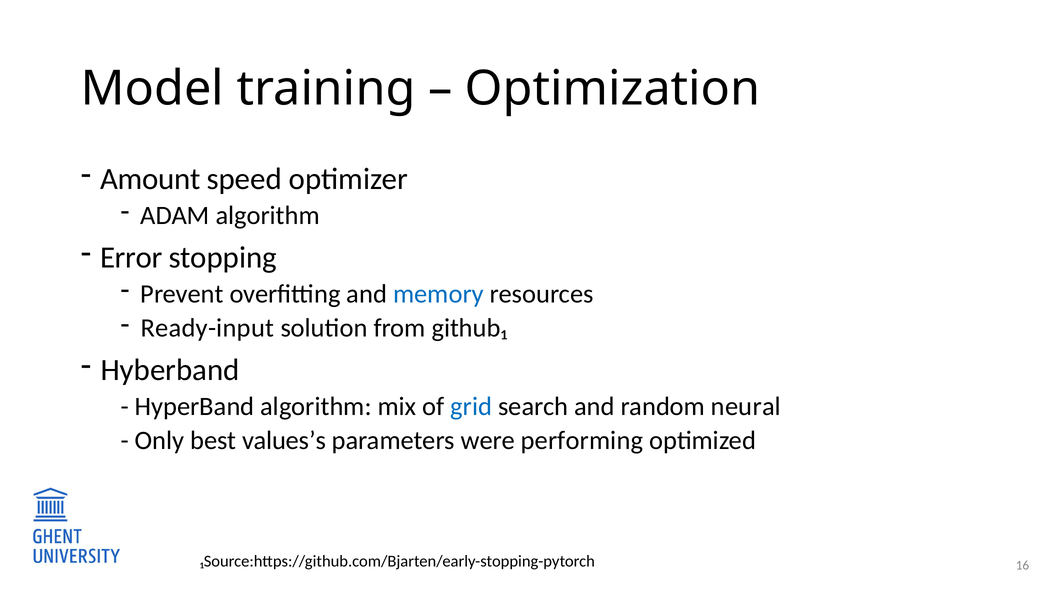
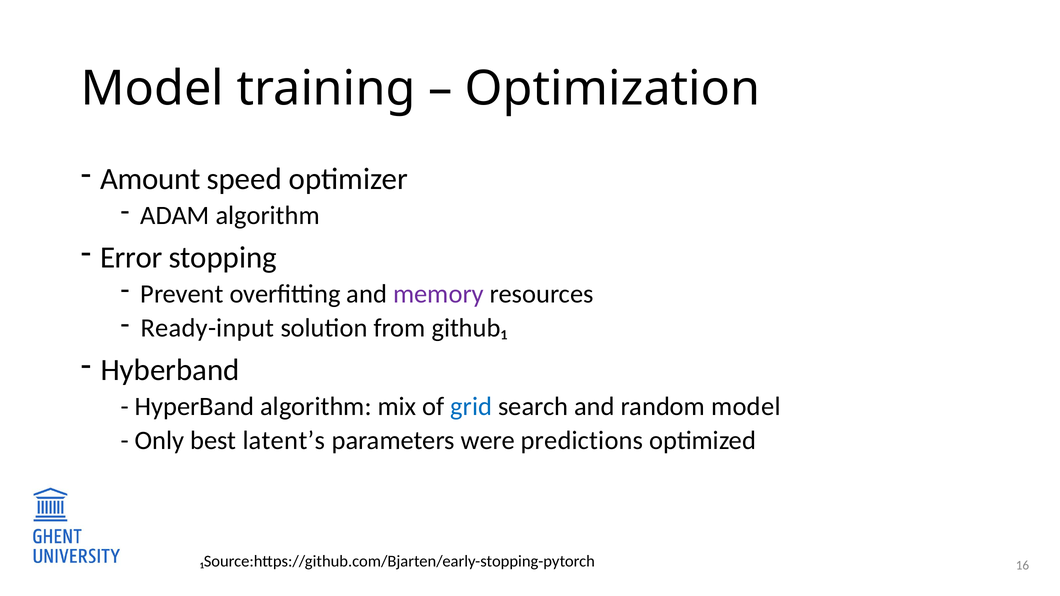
memory colour: blue -> purple (438, 294)
random neural: neural -> model (746, 407)
values’s: values’s -> latent’s (284, 441)
performing: performing -> predictions (582, 441)
